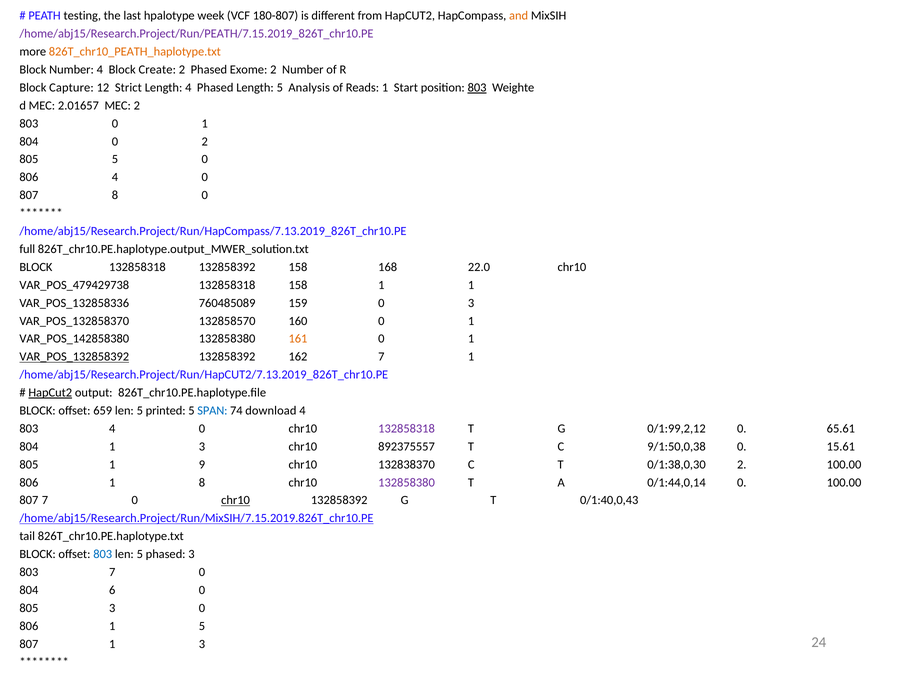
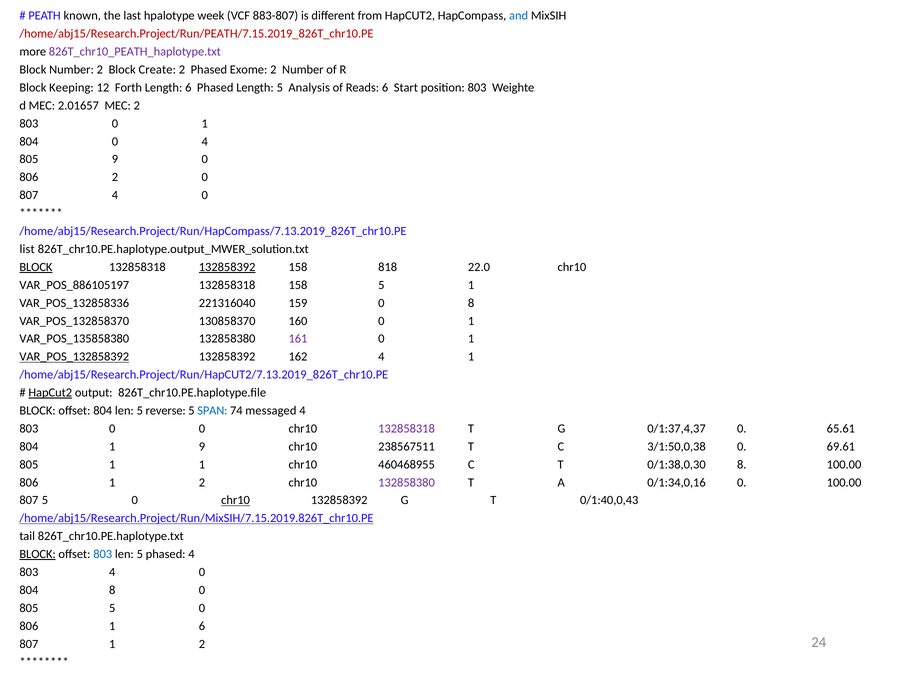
testing: testing -> known (82, 16)
180-807: 180-807 -> 883-807 (276, 16)
and colour: orange -> blue (519, 16)
/home/abj15/Research.Project/Run/PEATH/7.15.2019_826T_chr10.PE colour: purple -> red (196, 34)
826T_chr10_PEATH_haplotype.txt colour: orange -> purple (135, 52)
Number 4: 4 -> 2 (100, 70)
Capture: Capture -> Keeping (71, 88)
Strict: Strict -> Forth (128, 88)
Length 4: 4 -> 6 (188, 88)
Reads 1: 1 -> 6 (385, 88)
803 underline: present -> none (477, 88)
0 2: 2 -> 4 (205, 141)
805 5: 5 -> 9 (115, 159)
806 4: 4 -> 2 (115, 177)
807 8: 8 -> 4 (115, 195)
full: full -> list (27, 249)
BLOCK underline: none -> present (36, 267)
132858392 underline: none -> present (227, 267)
168: 168 -> 818 (388, 267)
VAR_POS_479429738: VAR_POS_479429738 -> VAR_POS_886105197 (74, 285)
158 1: 1 -> 5 (381, 285)
760485089: 760485089 -> 221316040 (227, 303)
0 3: 3 -> 8 (471, 303)
132858570: 132858570 -> 130858370 (227, 321)
VAR_POS_142858380: VAR_POS_142858380 -> VAR_POS_135858380 (74, 339)
161 colour: orange -> purple (298, 339)
162 7: 7 -> 4 (381, 357)
offset 659: 659 -> 804 (103, 410)
printed: printed -> reverse (166, 410)
download: download -> messaged (271, 410)
4: 4 -> 0 (112, 428)
0/1:99,2,12: 0/1:99,2,12 -> 0/1:37,4,37 (677, 428)
804 1 3: 3 -> 9 (202, 446)
892375557: 892375557 -> 238567511 (407, 446)
9/1:50,0,38: 9/1:50,0,38 -> 3/1:50,0,38 (677, 446)
15.61: 15.61 -> 69.61 (841, 446)
1 9: 9 -> 1 (202, 464)
132838370: 132838370 -> 460468955 (407, 464)
0/1:38,0,30 2: 2 -> 8 (742, 464)
806 1 8: 8 -> 2 (202, 482)
0/1:44,0,14: 0/1:44,0,14 -> 0/1:34,0,16 (677, 482)
807 7: 7 -> 5 (45, 500)
BLOCK underline: none -> present (38, 554)
phased 3: 3 -> 4 (192, 554)
803 7: 7 -> 4 (112, 572)
804 6: 6 -> 8 (112, 590)
805 3: 3 -> 5 (112, 608)
1 5: 5 -> 6 (202, 626)
807 1 3: 3 -> 2 (202, 644)
